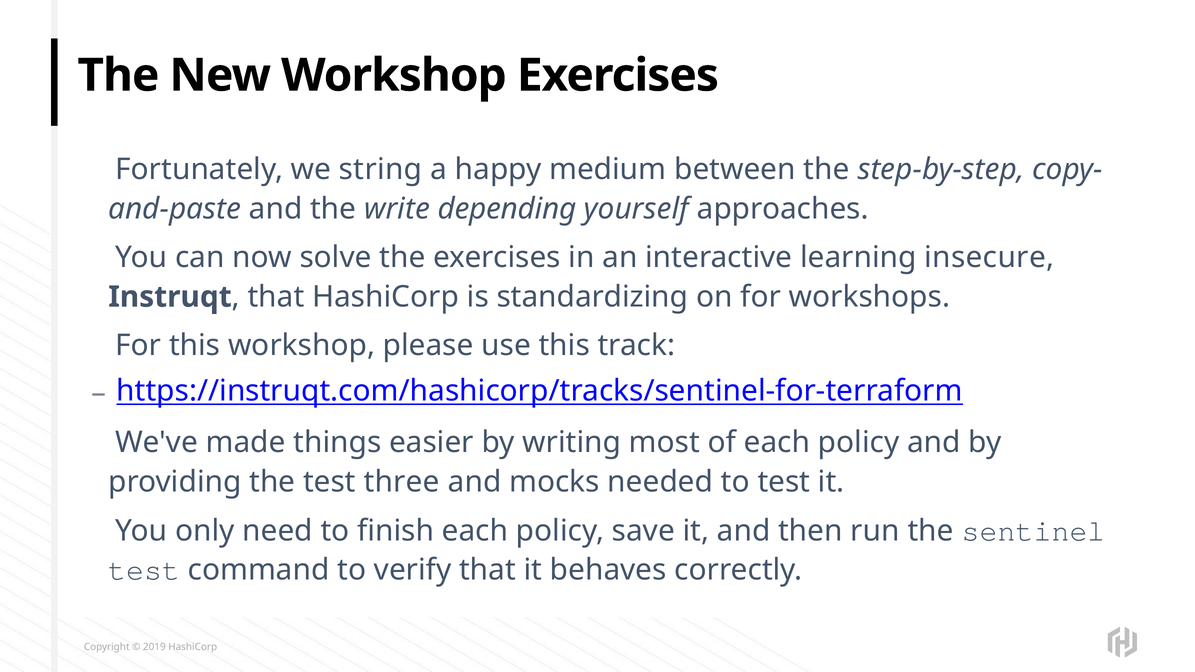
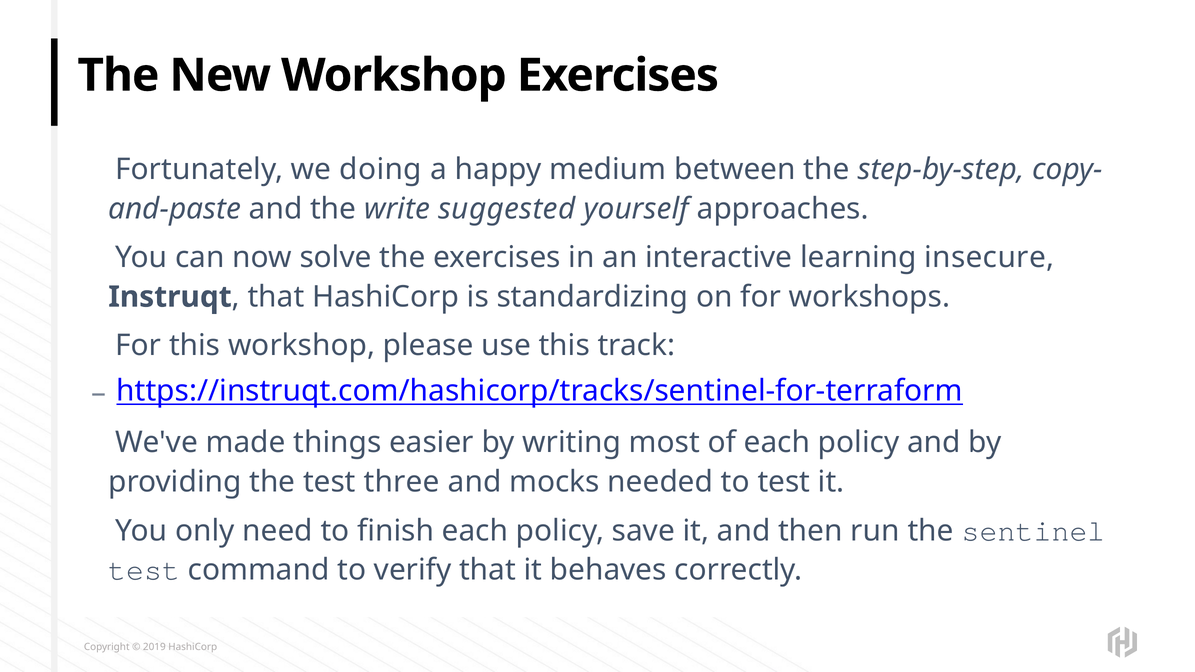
string: string -> doing (381, 169)
depending: depending -> suggested (507, 209)
